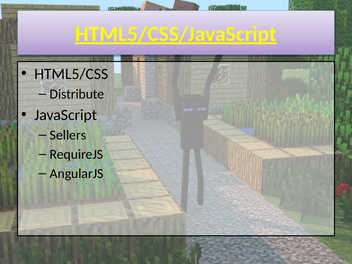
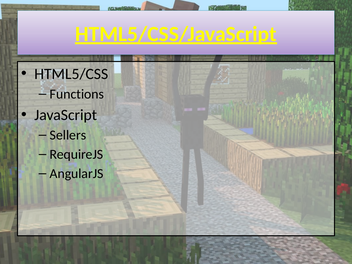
Distribute: Distribute -> Functions (77, 94)
